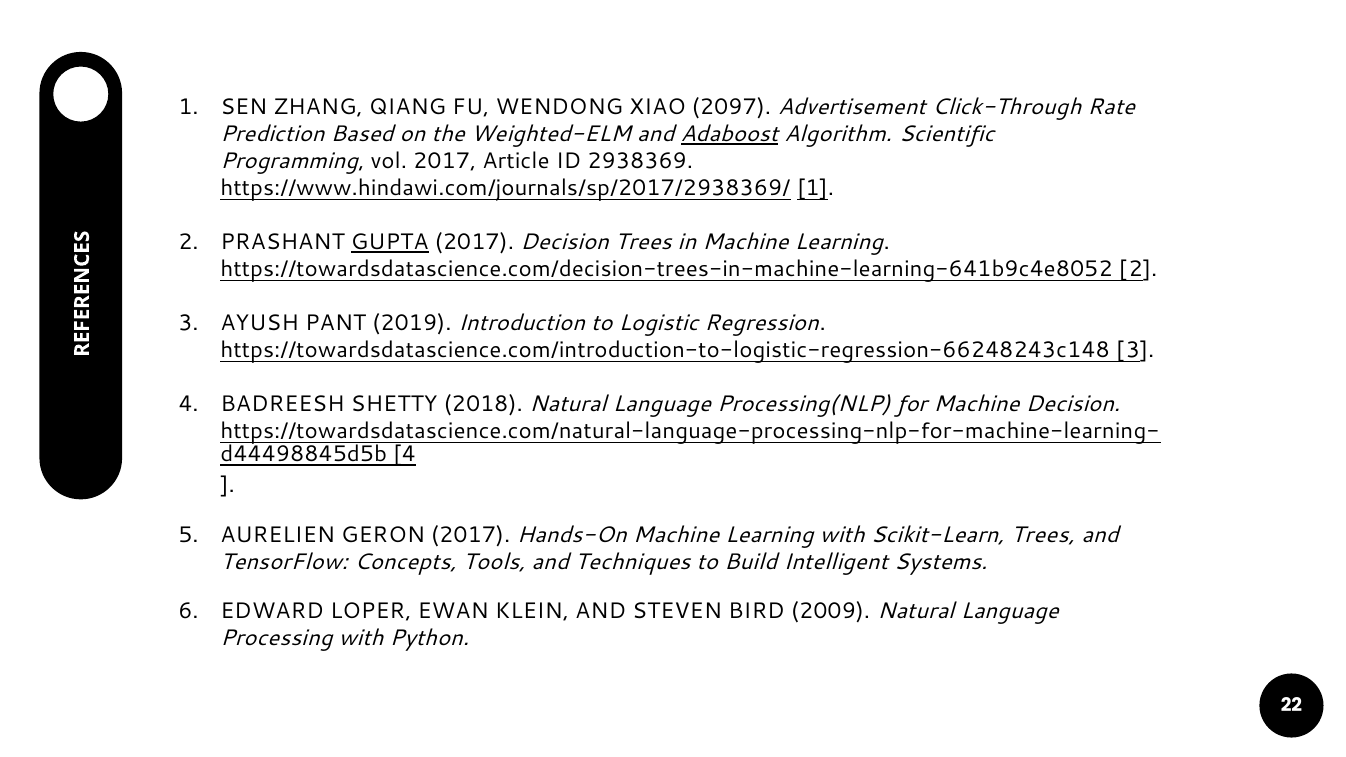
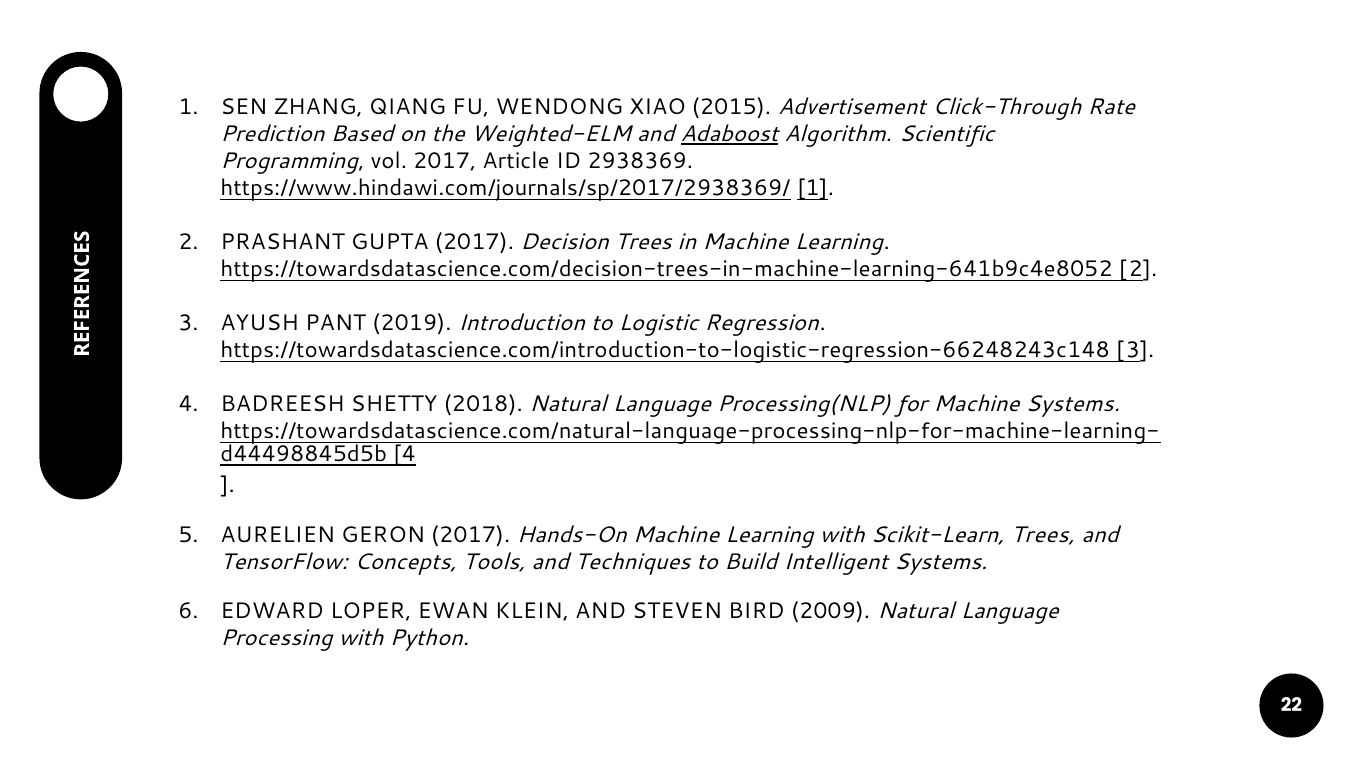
2097: 2097 -> 2015 (731, 108)
GUPTA underline: present -> none (390, 242)
Machine Decision: Decision -> Systems (1073, 405)
